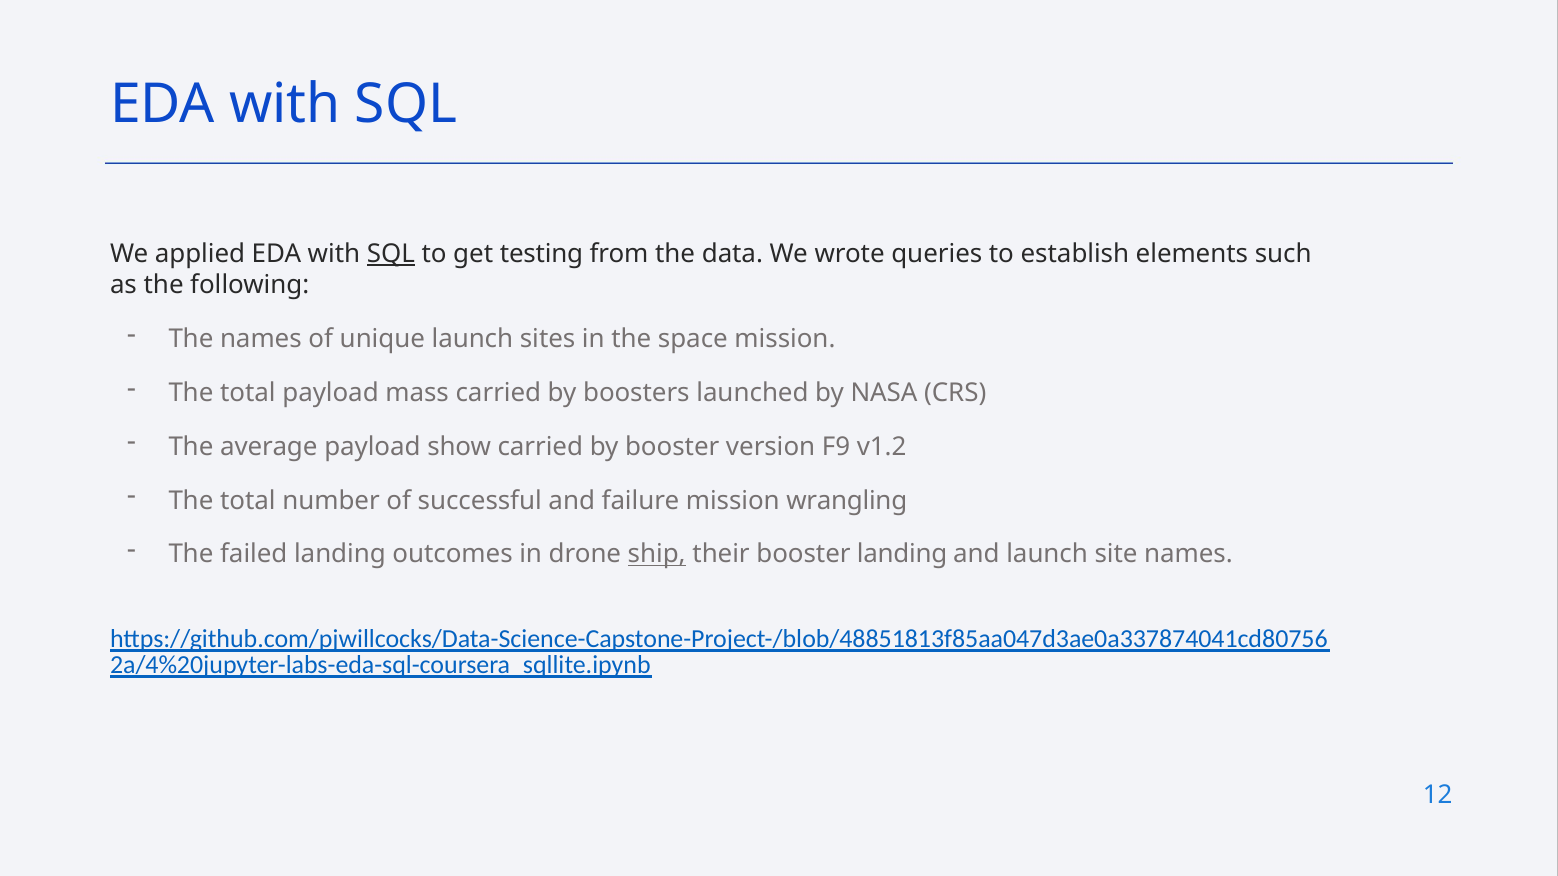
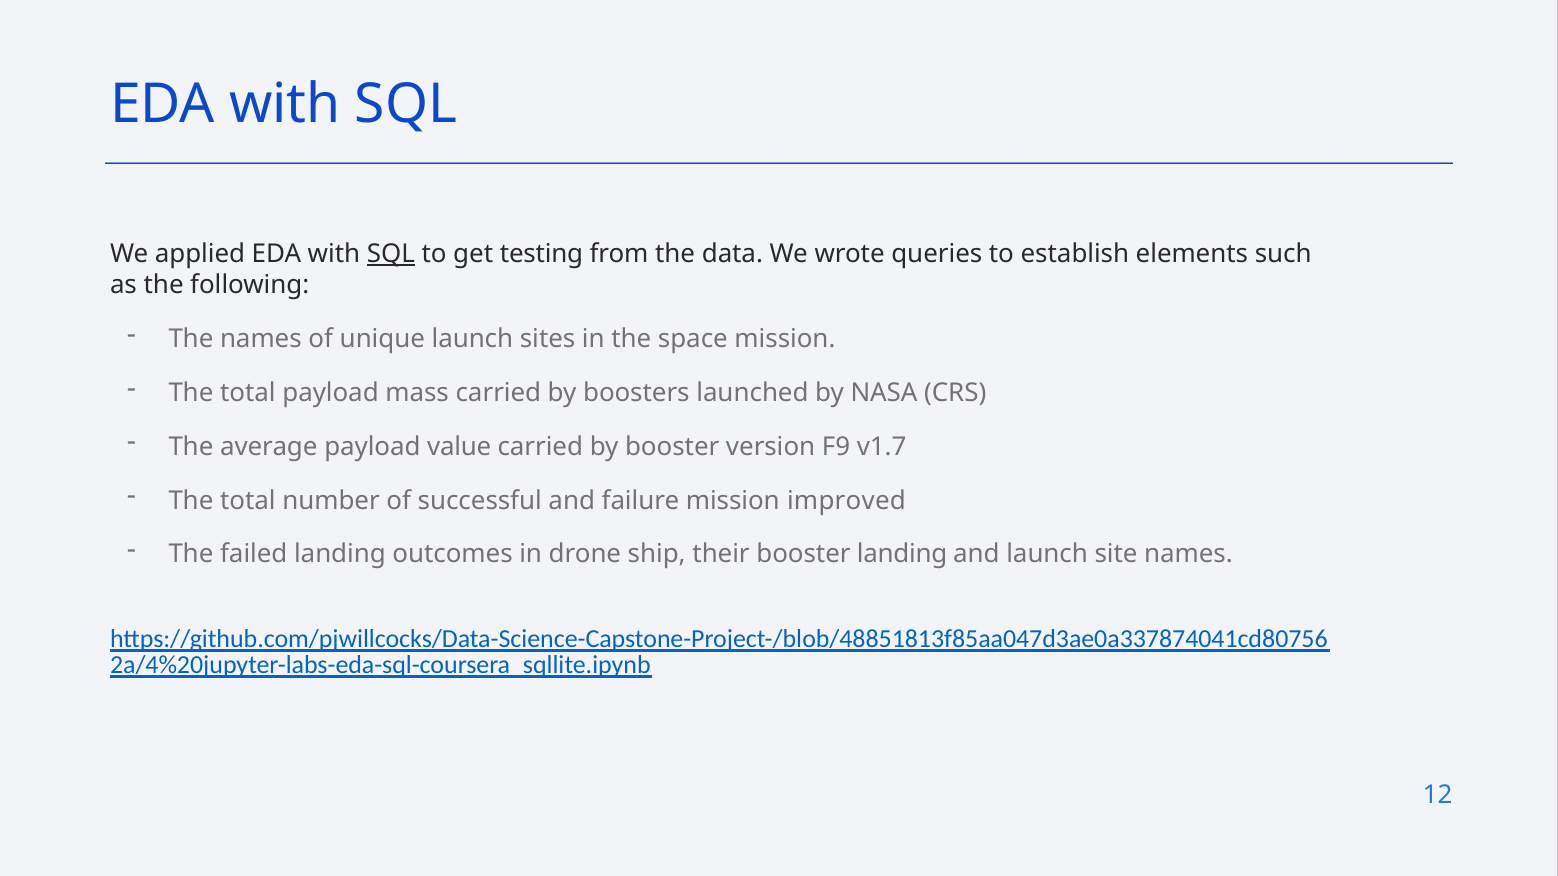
show: show -> value (459, 447)
v1.2: v1.2 -> v1.7 (882, 447)
wrangling: wrangling -> improved (846, 501)
ship underline: present -> none (657, 555)
